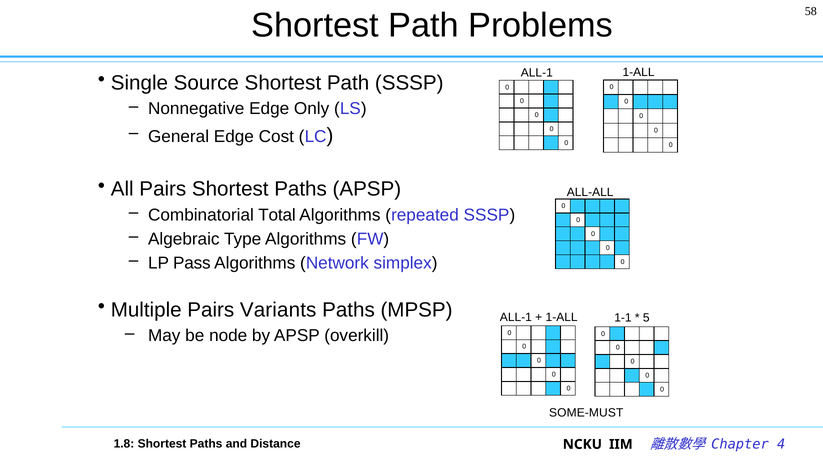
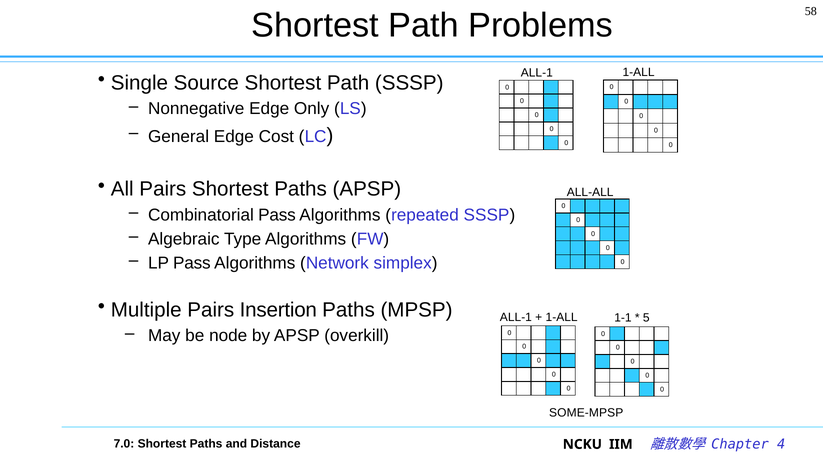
Combinatorial Total: Total -> Pass (277, 215)
Variants: Variants -> Insertion (278, 310)
SOME-MUST: SOME-MUST -> SOME-MPSP (586, 413)
1.8: 1.8 -> 7.0 (124, 444)
